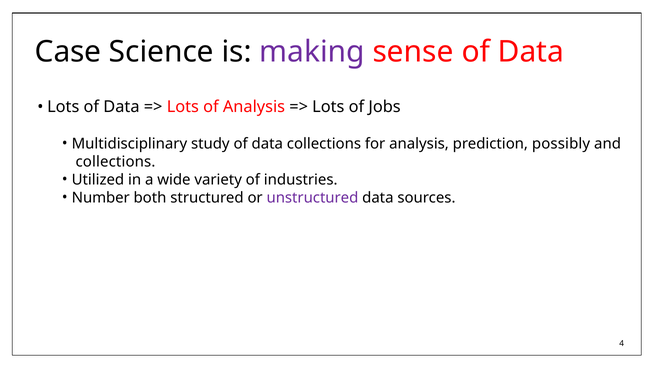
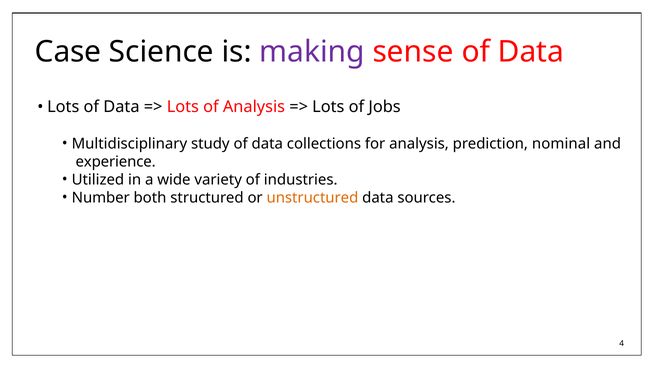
possibly: possibly -> nominal (561, 144)
collections: collections -> experience (116, 162)
unstructured colour: purple -> orange (312, 198)
